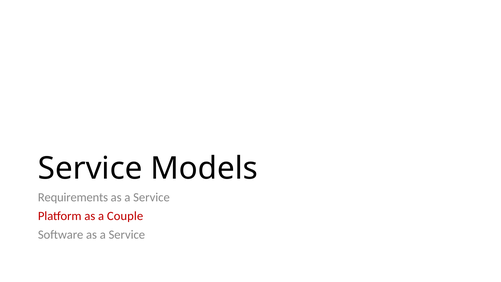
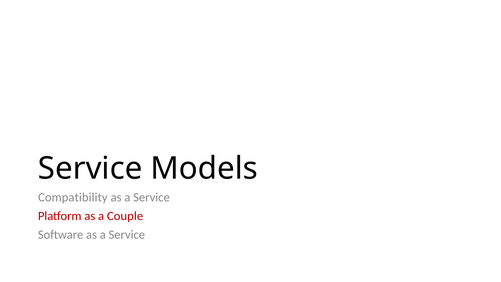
Requirements: Requirements -> Compatibility (73, 197)
